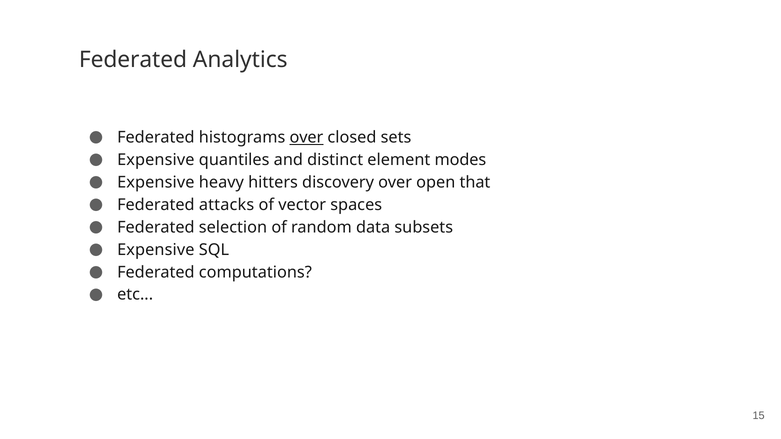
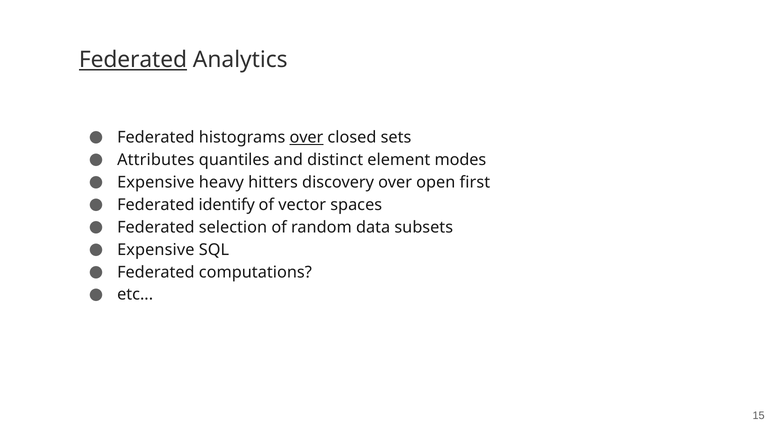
Federated underline: none -> present (133, 60)
Expensive: Expensive -> Attributes (156, 160)
that: that -> first (475, 182)
attacks: attacks -> identify (227, 205)
